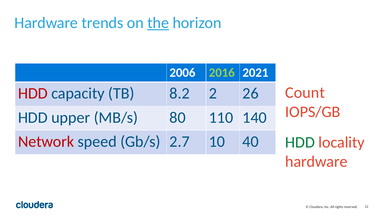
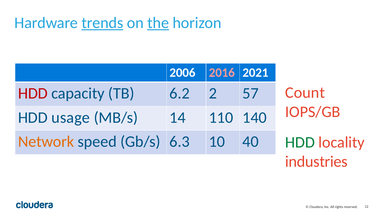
trends underline: none -> present (102, 23)
2016 colour: light green -> pink (222, 73)
8.2: 8.2 -> 6.2 (180, 93)
26: 26 -> 57 (251, 93)
upper: upper -> usage (71, 118)
80: 80 -> 14 (178, 118)
Network colour: red -> orange (46, 142)
2.7: 2.7 -> 6.3 (180, 142)
hardware: hardware -> industries (316, 162)
